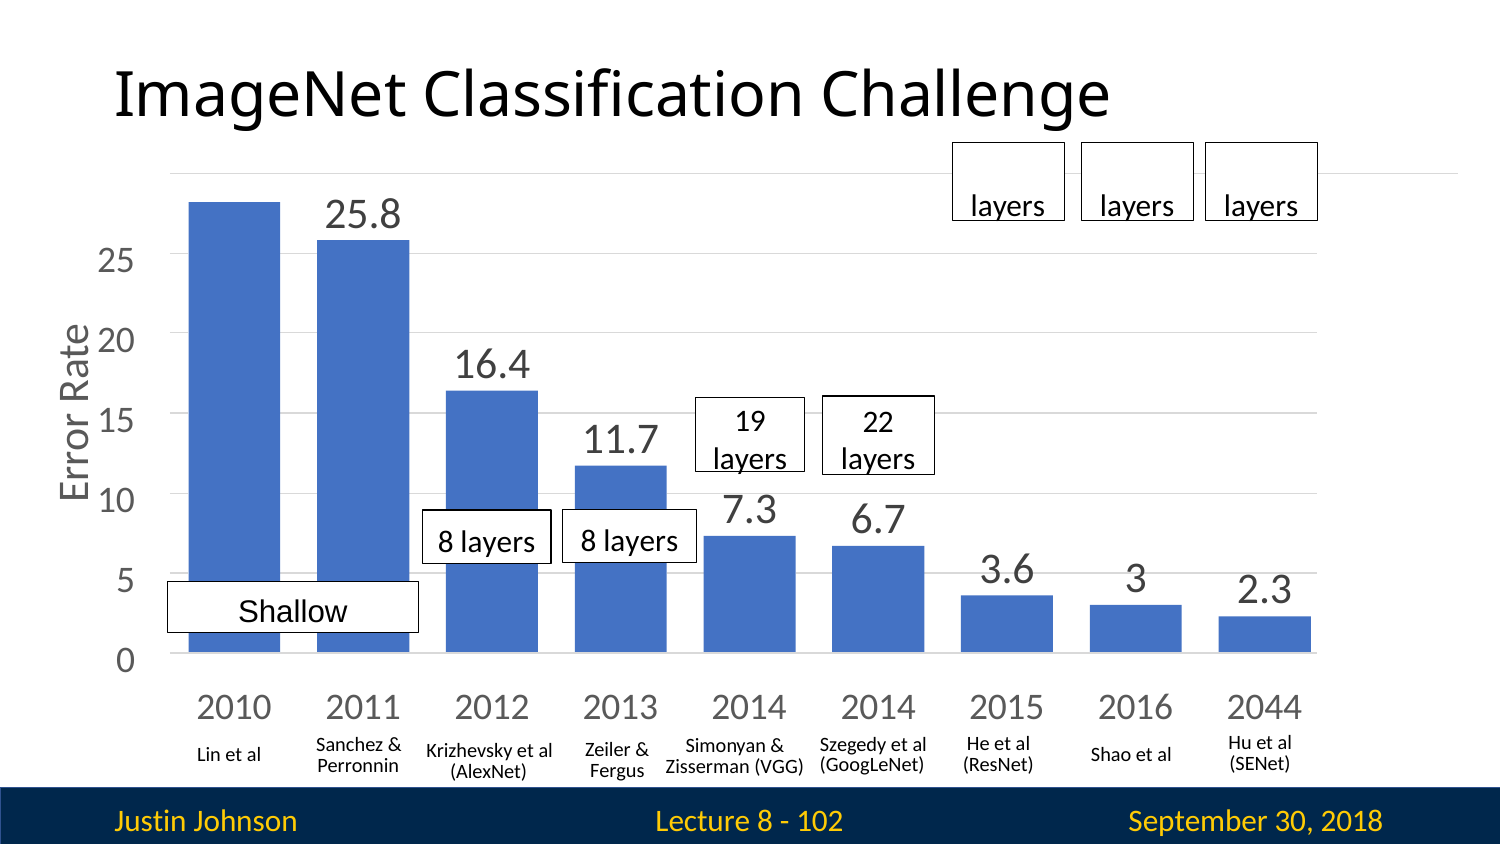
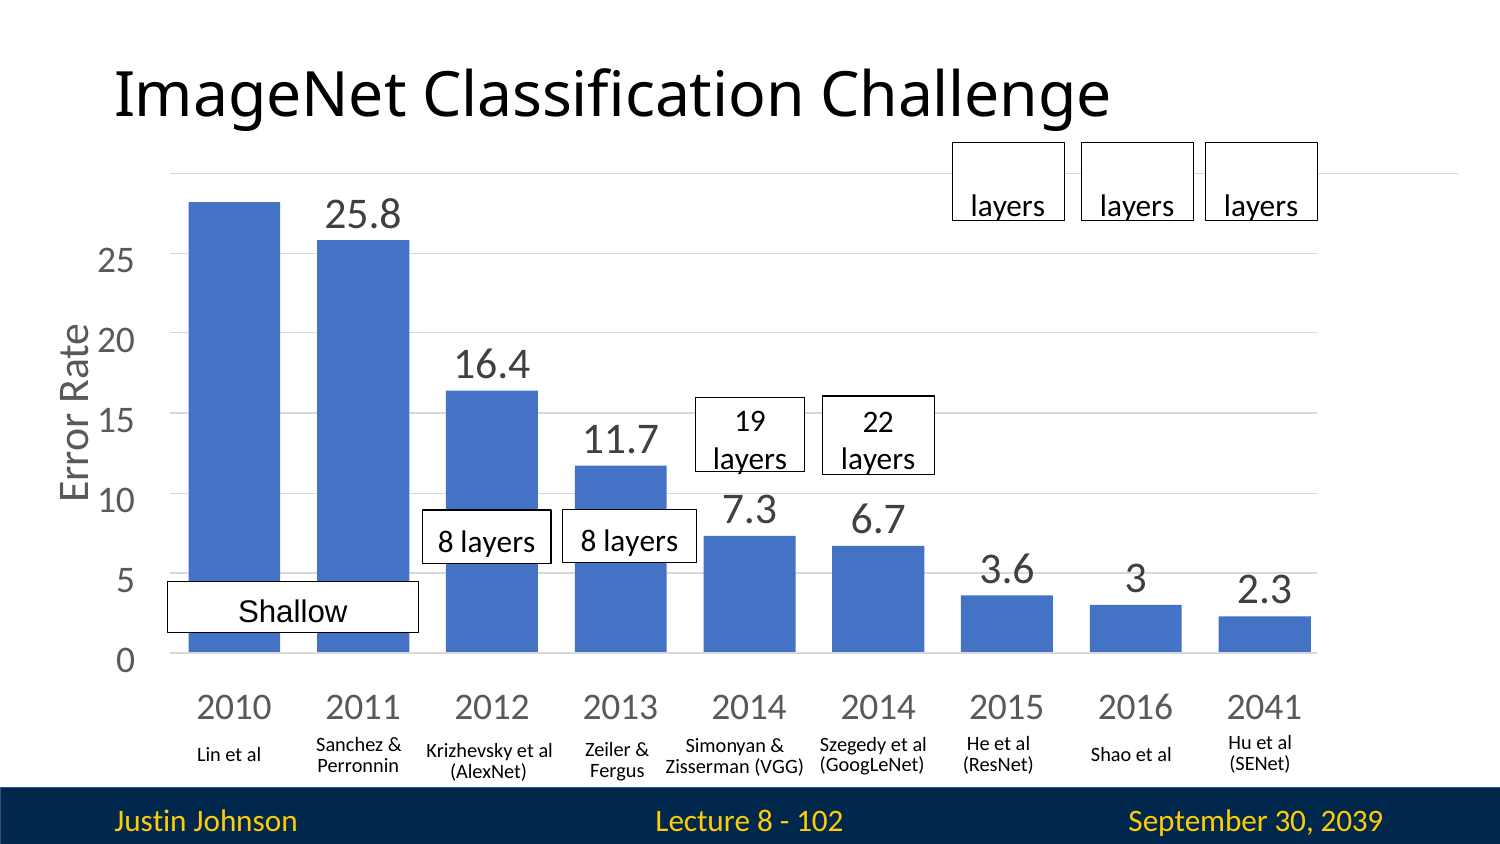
2044: 2044 -> 2041 (1264, 707)
2018: 2018 -> 2039 (1352, 821)
